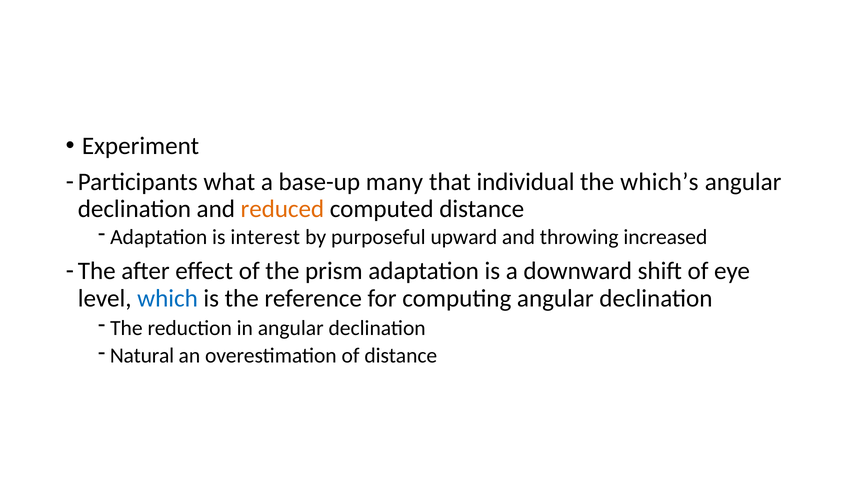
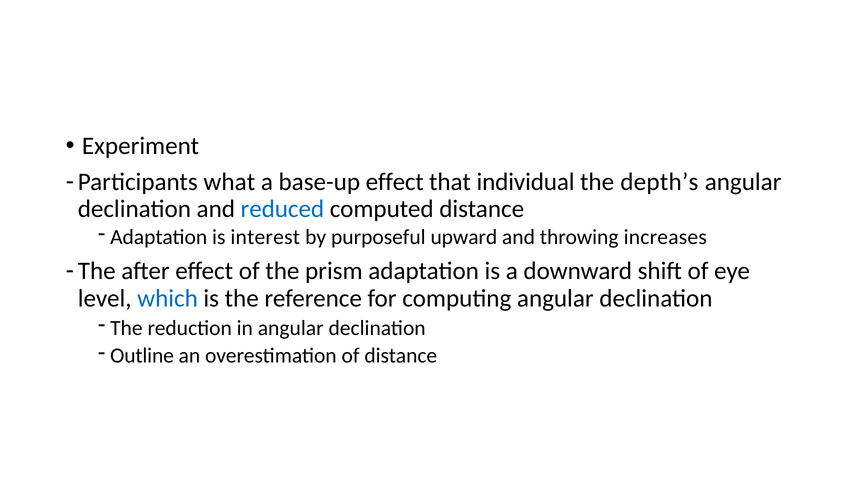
base-up many: many -> effect (395, 182)
which’s: which’s -> depth’s (659, 182)
reduced colour: orange -> blue (282, 209)
increased: increased -> increases (665, 237)
Natural: Natural -> Outline (142, 356)
